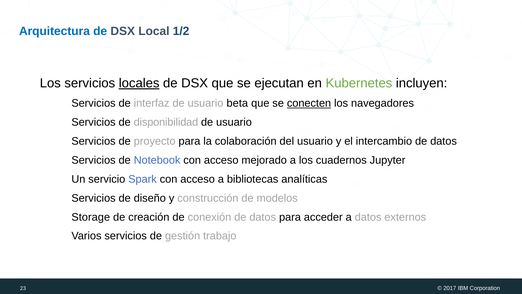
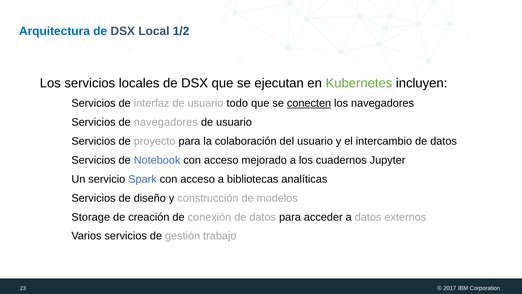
locales underline: present -> none (139, 83)
beta: beta -> todo (237, 103)
de disponibilidad: disponibilidad -> navegadores (166, 122)
